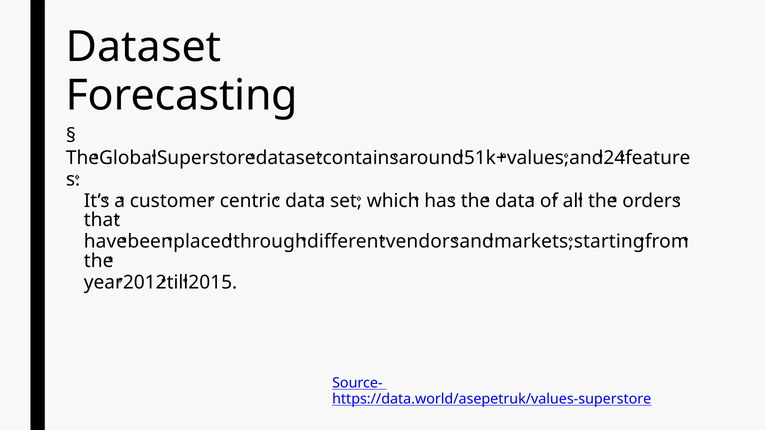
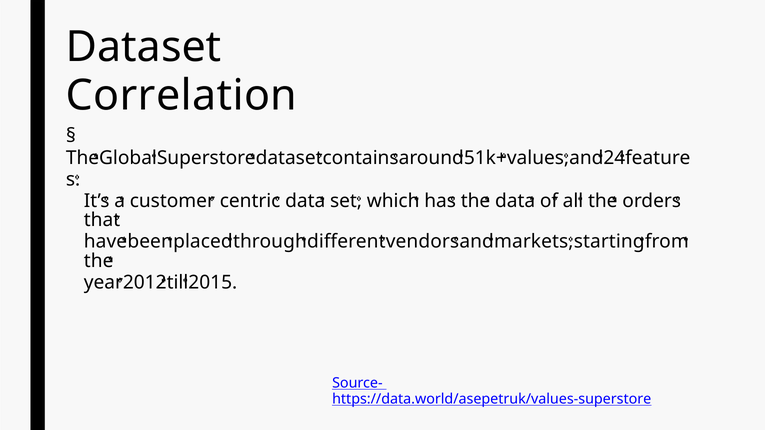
Forecasting: Forecasting -> Correlation (181, 96)
